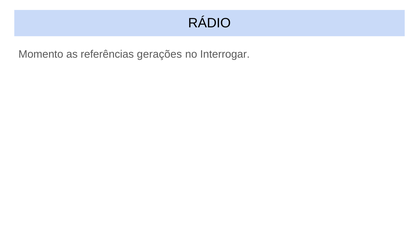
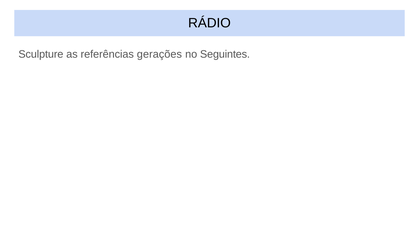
Momento: Momento -> Sculpture (41, 54)
Interrogar: Interrogar -> Seguintes (225, 54)
